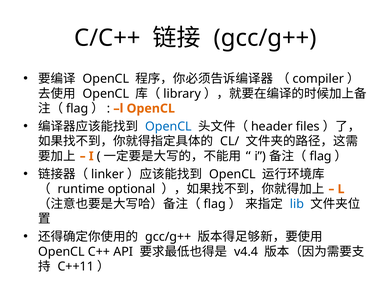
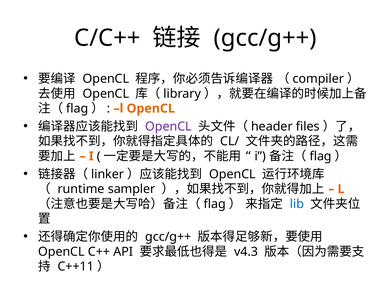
OpenCL colour: blue -> purple (168, 126)
optional: optional -> sampler (132, 189)
v4.4: v4.4 -> v4.3 (246, 251)
